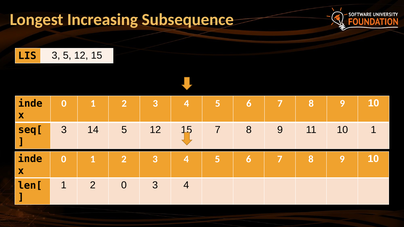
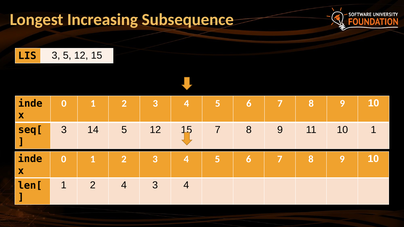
2 0: 0 -> 4 (124, 185)
